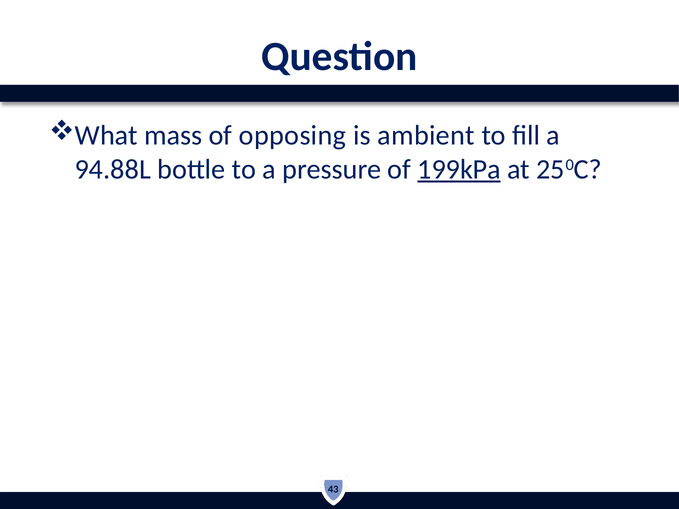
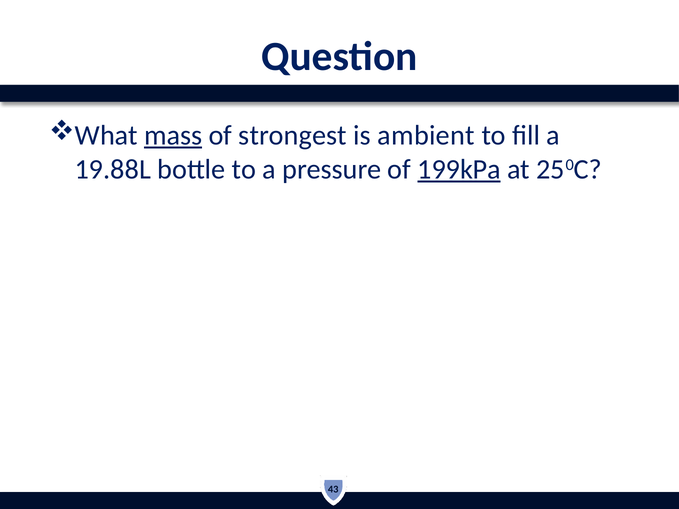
mass underline: none -> present (173, 136)
opposing: opposing -> strongest (293, 136)
94.88L: 94.88L -> 19.88L (113, 169)
